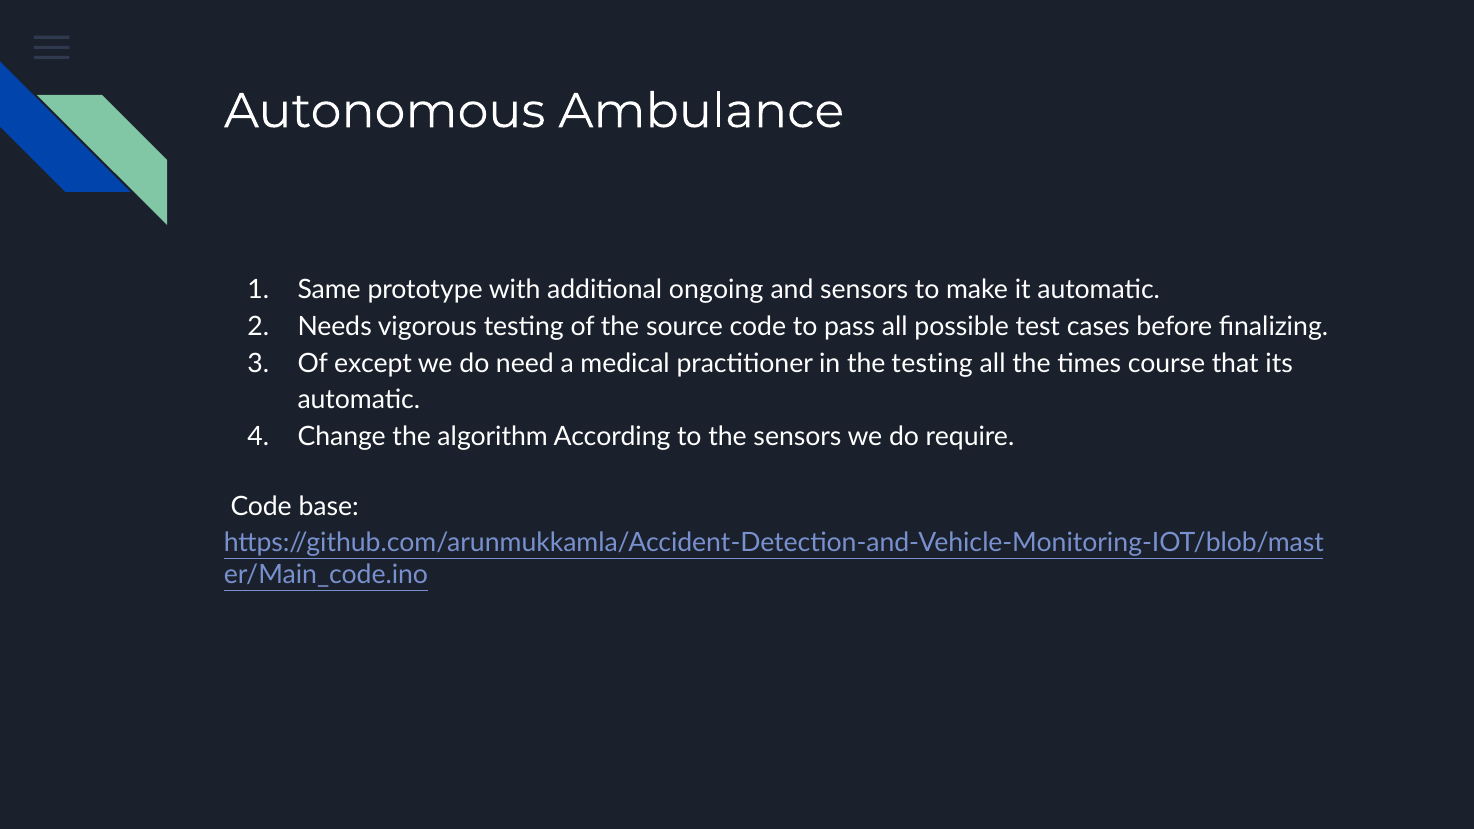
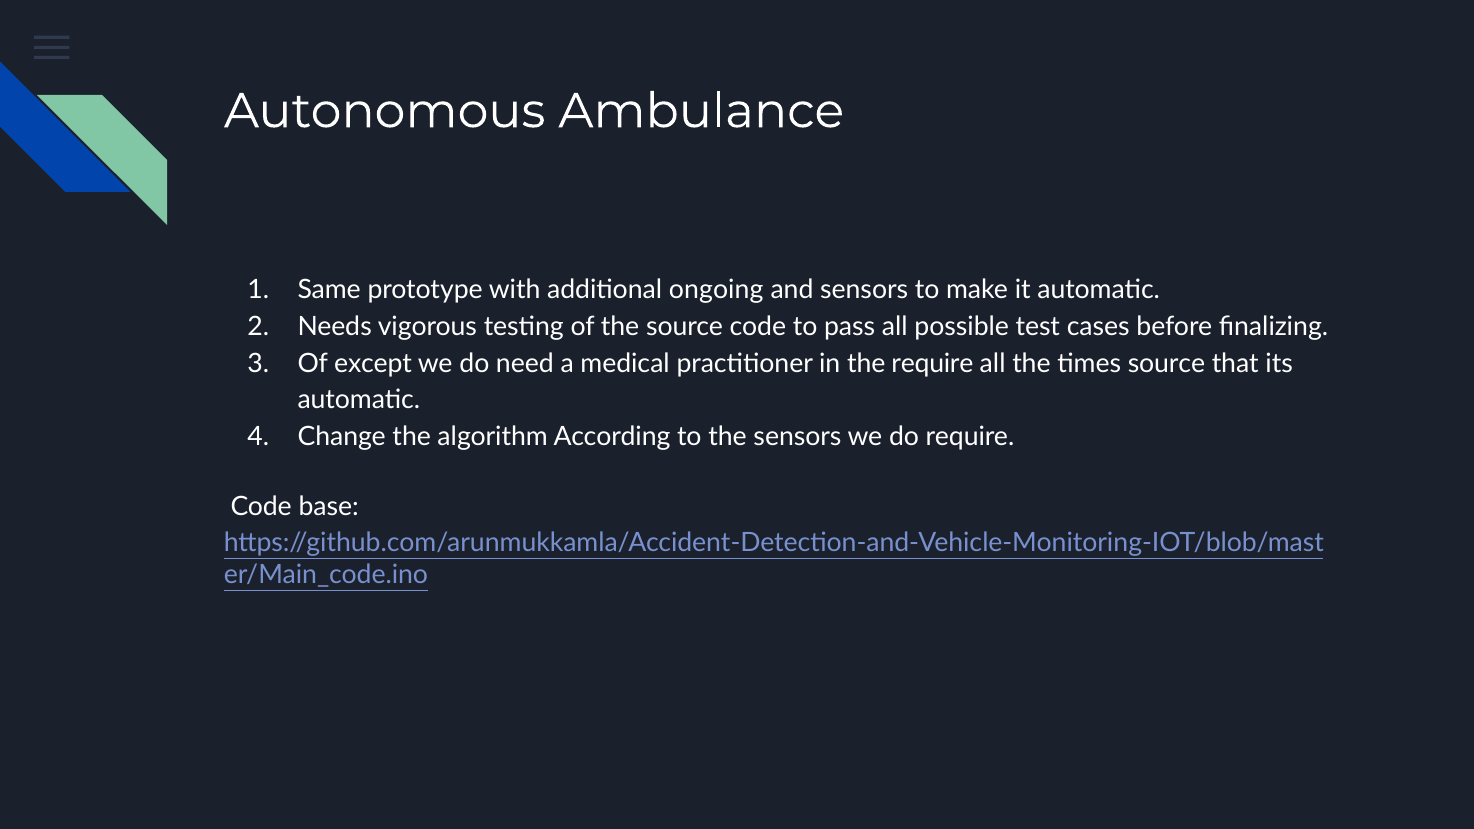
the testing: testing -> require (932, 363)
times course: course -> source (1166, 363)
